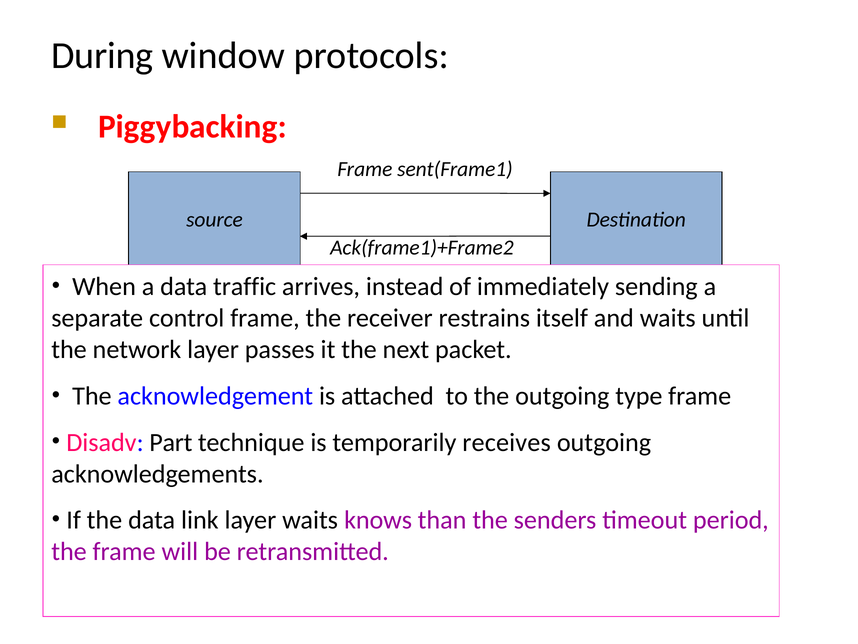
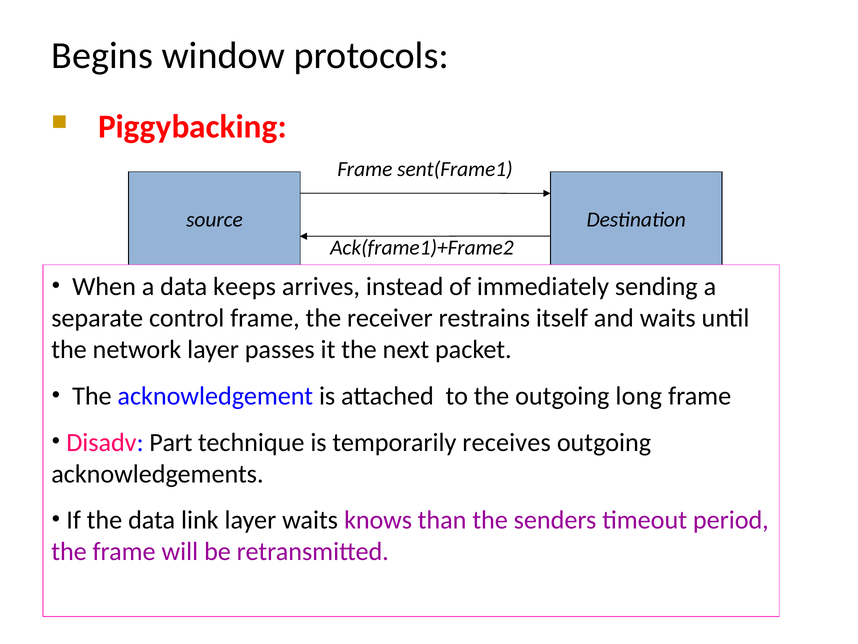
During: During -> Begins (102, 56)
traffic: traffic -> keeps (244, 287)
type: type -> long (639, 396)
